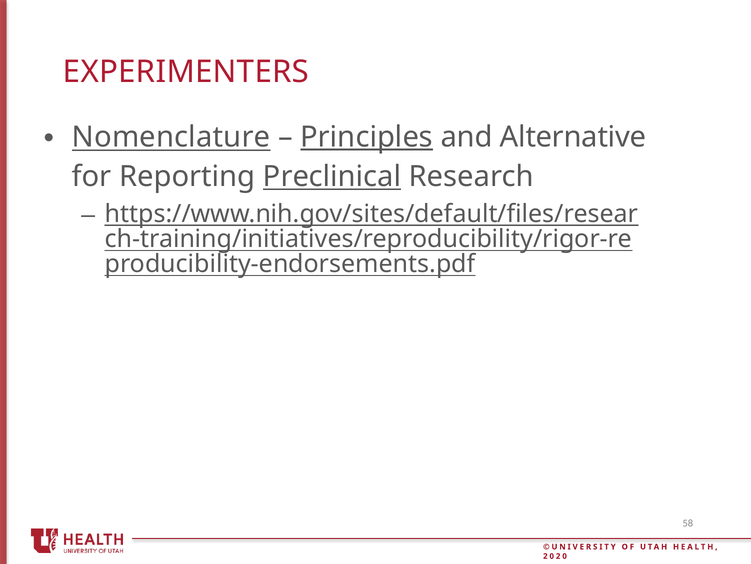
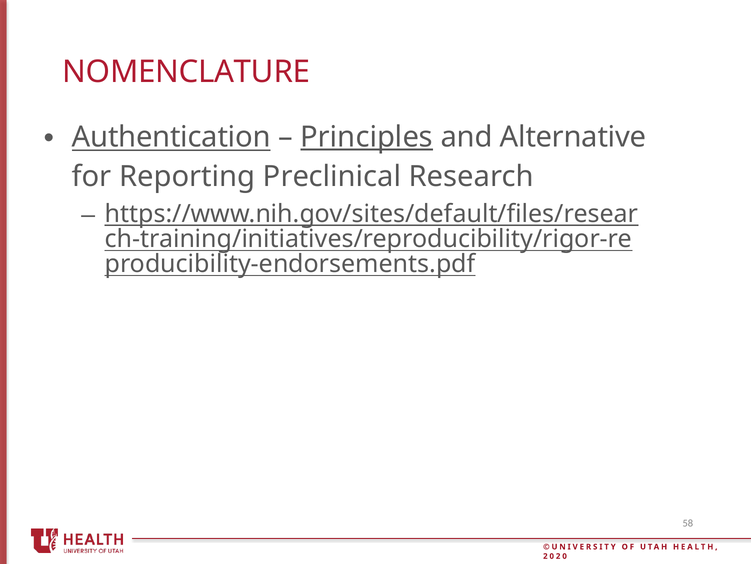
EXPERIMENTERS: EXPERIMENTERS -> NOMENCLATURE (186, 72)
Nomenclature: Nomenclature -> Authentication (171, 137)
Preclinical underline: present -> none (332, 176)
